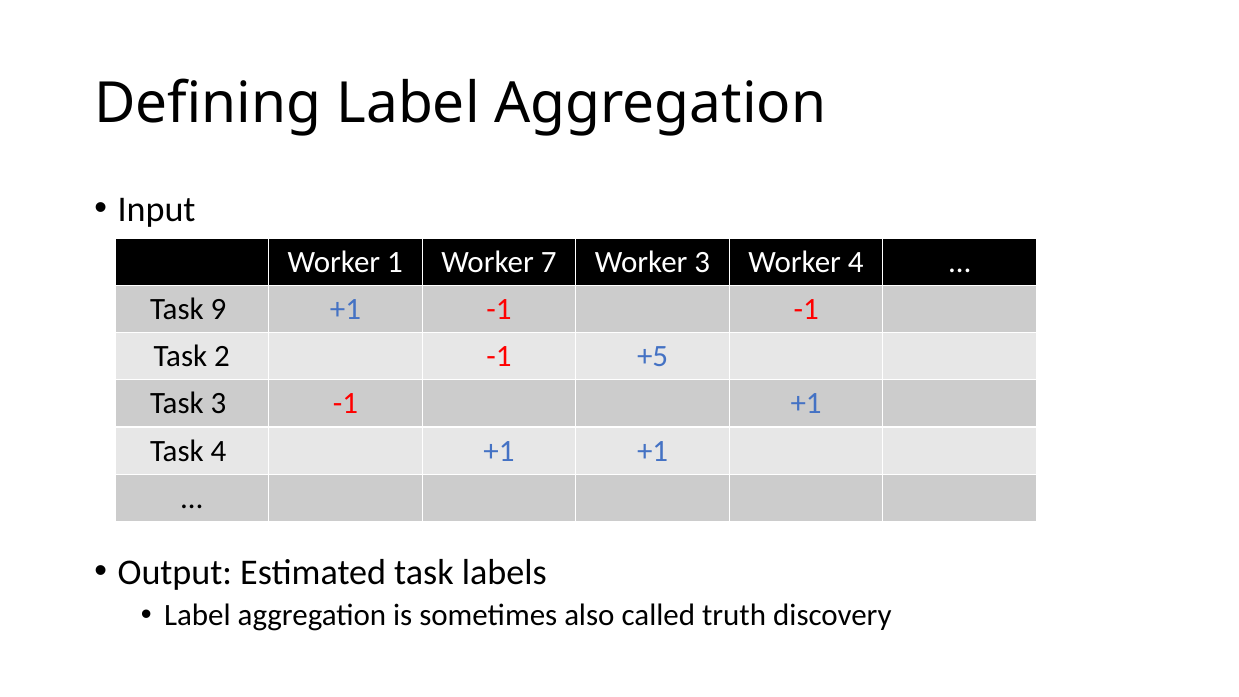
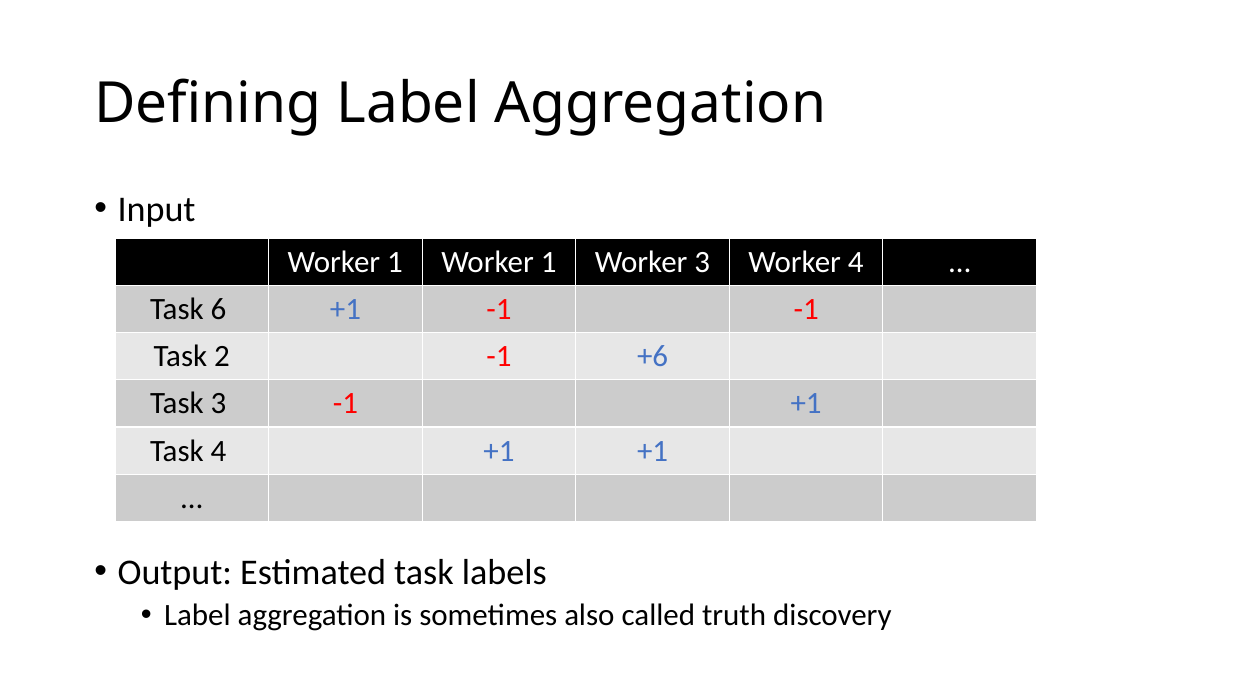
1 Worker 7: 7 -> 1 (549, 262)
9: 9 -> 6 (218, 309)
+5: +5 -> +6 (653, 357)
